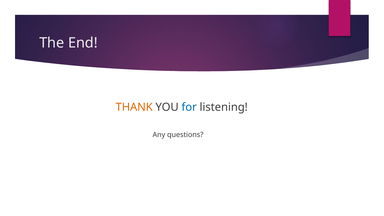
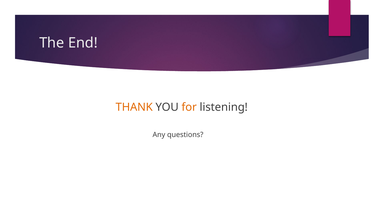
for colour: blue -> orange (189, 107)
